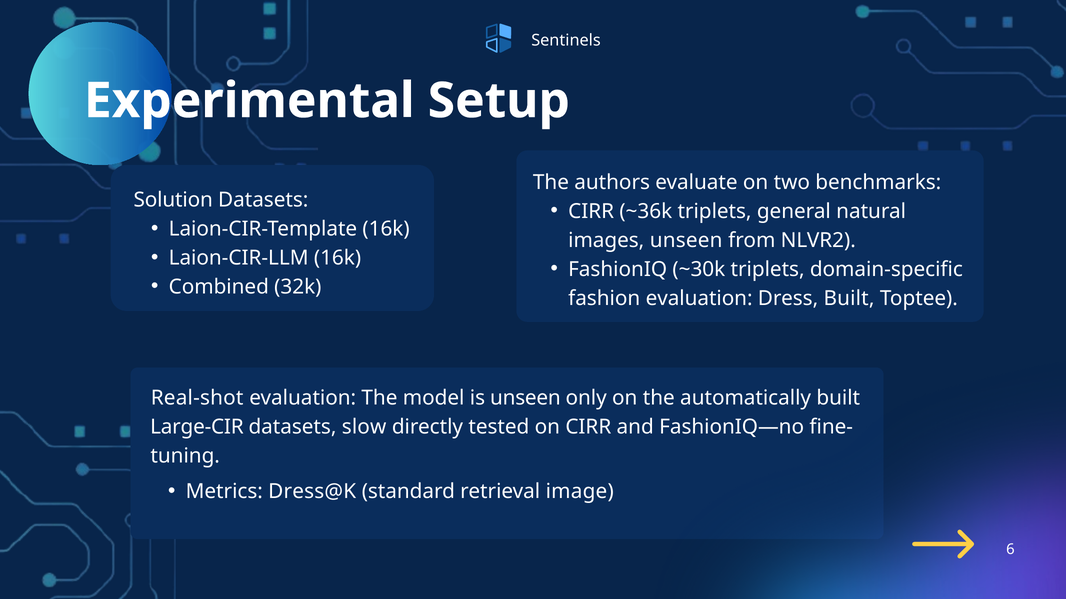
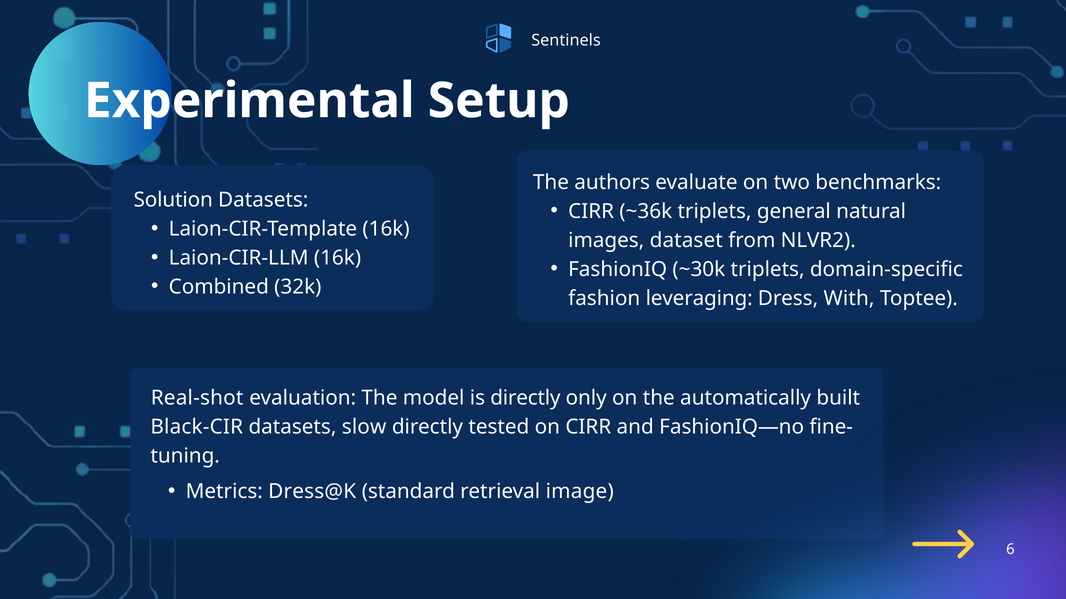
images unseen: unseen -> dataset (686, 240)
fashion evaluation: evaluation -> leveraging (699, 299)
Dress Built: Built -> With (849, 299)
is unseen: unseen -> directly (525, 398)
Large-CIR: Large-CIR -> Black-CIR (197, 427)
